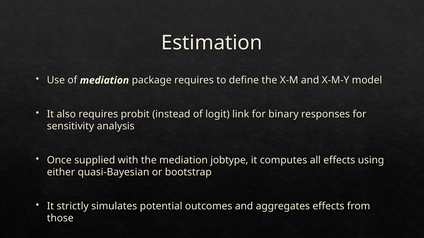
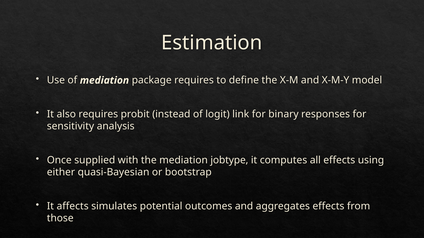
strictly: strictly -> affects (73, 207)
